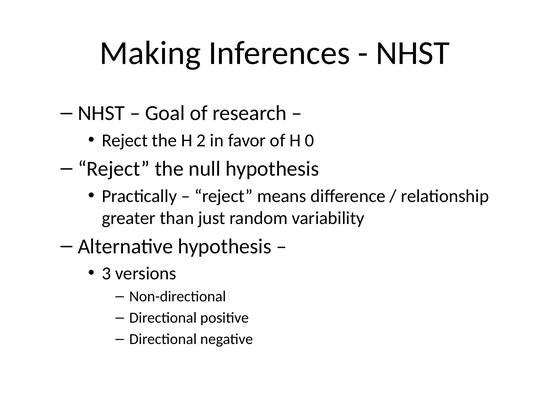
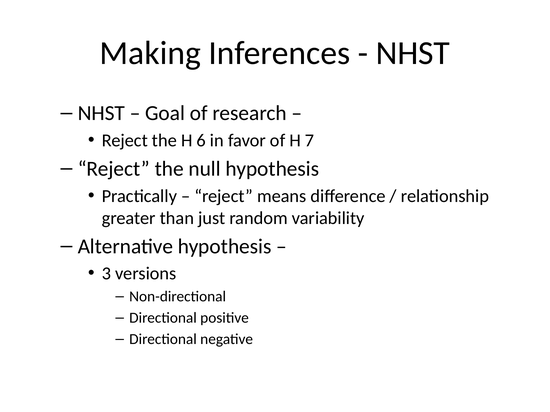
2: 2 -> 6 (201, 141)
0: 0 -> 7 (310, 141)
